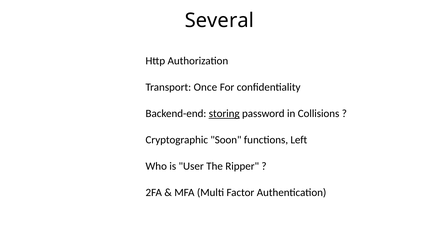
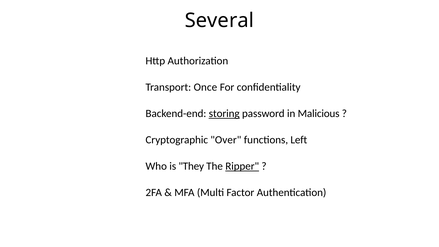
Collisions: Collisions -> Malicious (319, 114)
Soon: Soon -> Over (226, 140)
User: User -> They (191, 166)
Ripper underline: none -> present (242, 166)
